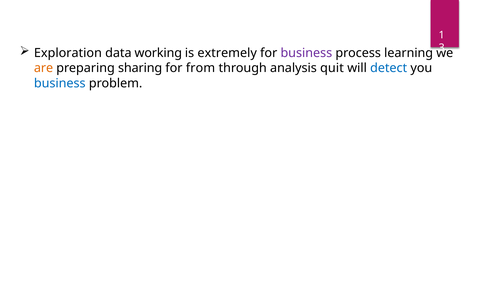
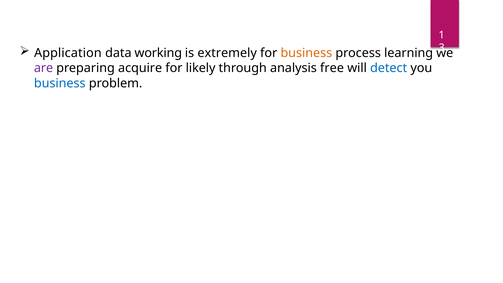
Exploration: Exploration -> Application (68, 53)
business colour: purple -> orange (306, 53)
are colour: orange -> purple (44, 68)
sharing: sharing -> acquire (140, 68)
from: from -> likely (201, 68)
quit: quit -> free (332, 68)
